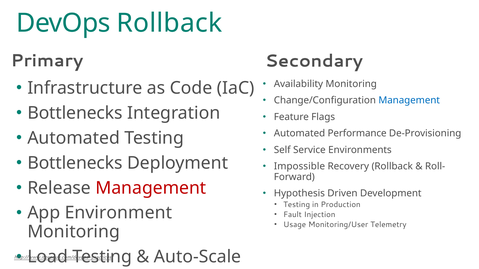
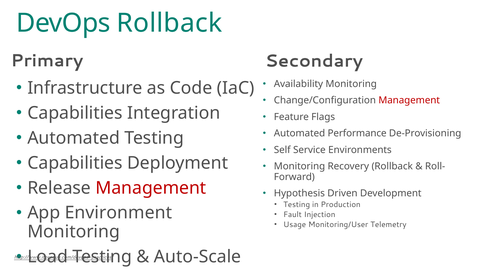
Management colour: blue -> red (409, 101)
Bottlenecks: Bottlenecks -> Capabilities (75, 113)
Bottlenecks: Bottlenecks -> Capabilities (75, 163)
Impossible: Impossible -> Monitoring (300, 167)
